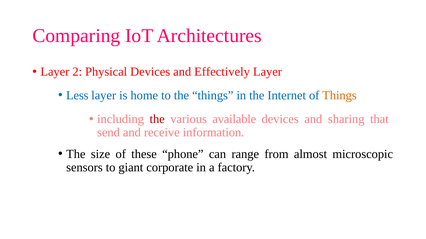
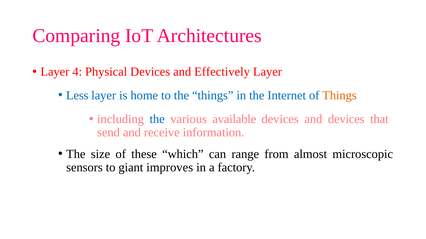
2: 2 -> 4 (77, 72)
the colour: red -> blue (157, 119)
and sharing: sharing -> devices (346, 119)
phone: phone -> which (183, 154)
corporate: corporate -> improves (170, 168)
